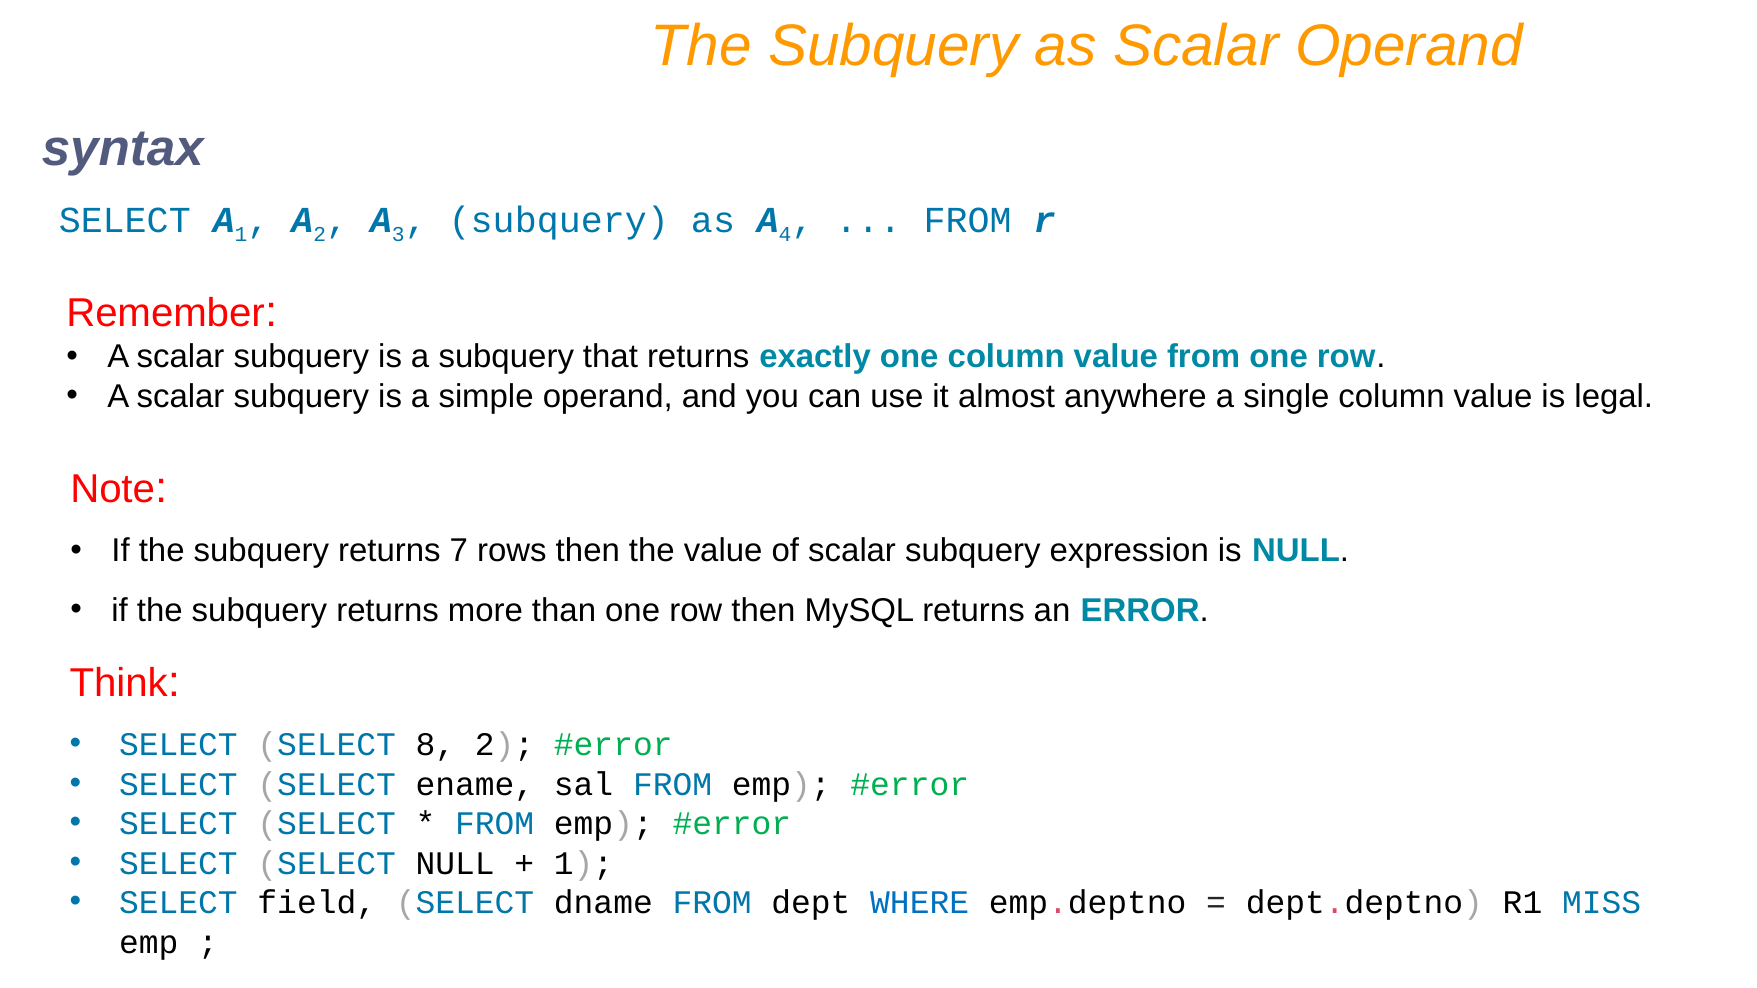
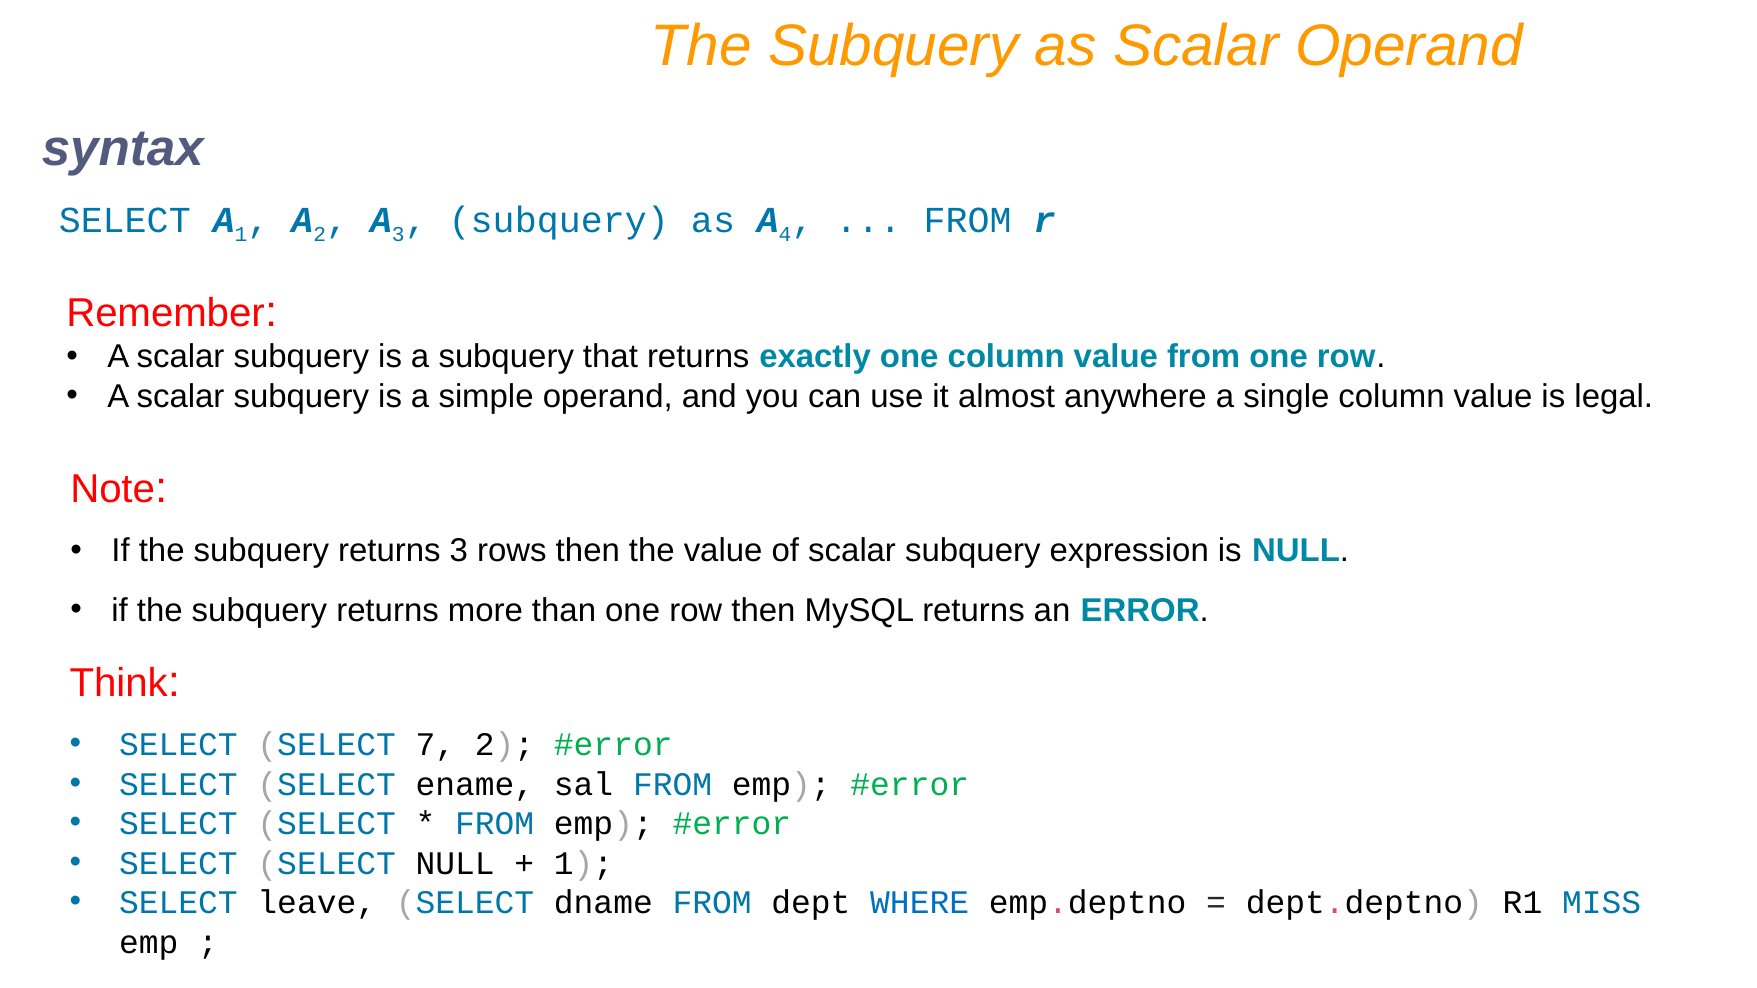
returns 7: 7 -> 3 (459, 551)
8: 8 -> 7 (435, 745)
field: field -> leave (317, 903)
